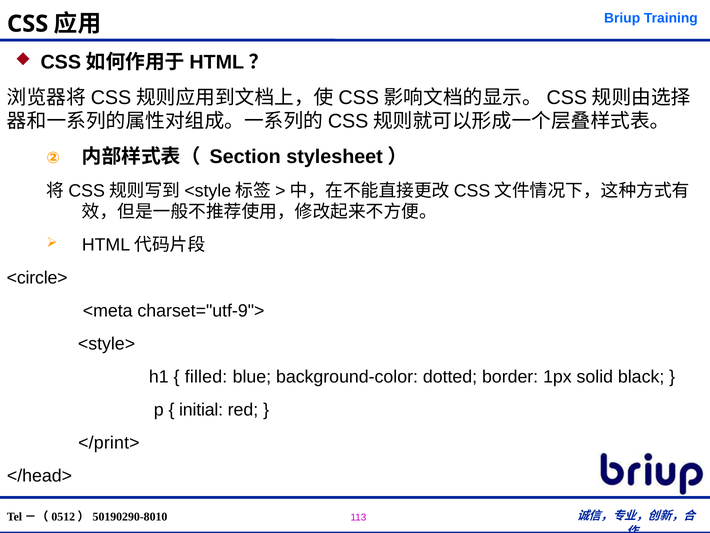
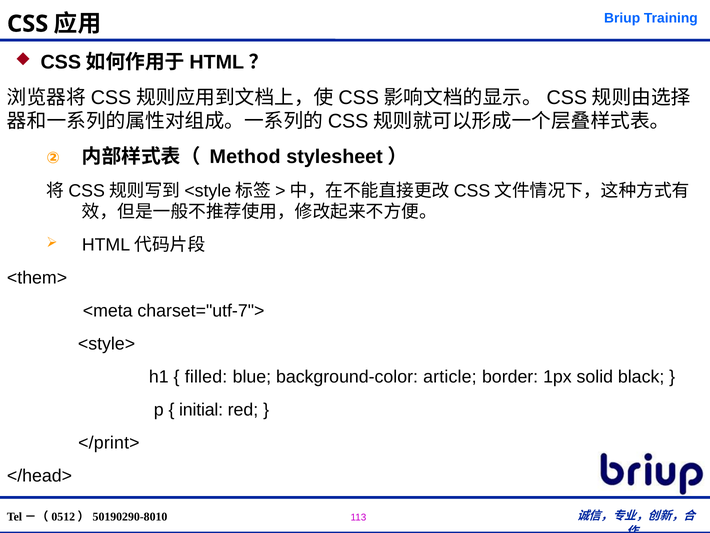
Section: Section -> Method (245, 157)
<circle>: <circle> -> <them> (37, 278)
charset="utf-9">: charset="utf-9"> -> charset="utf-7"> (201, 311)
dotted: dotted -> article (450, 377)
